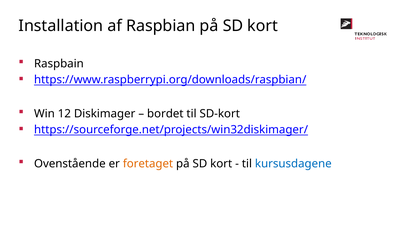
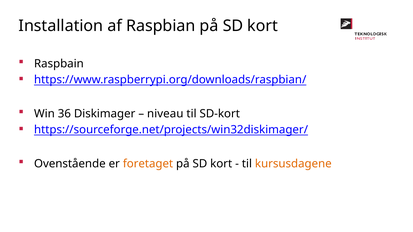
12: 12 -> 36 (64, 114)
bordet: bordet -> niveau (165, 114)
kursusdagene colour: blue -> orange (293, 164)
